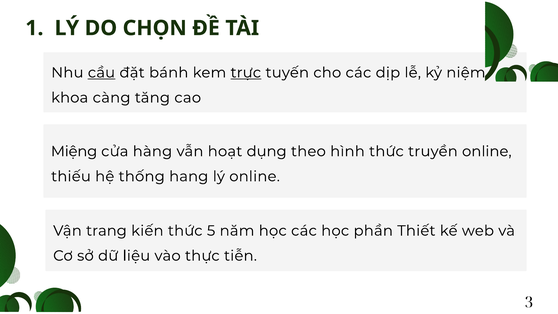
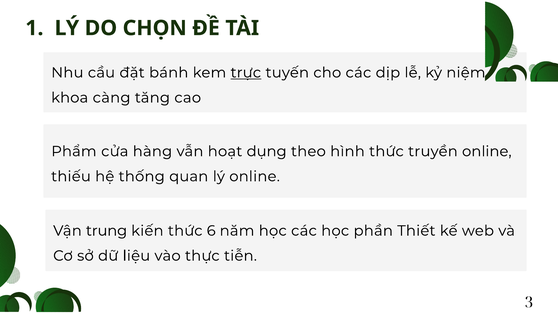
cầu underline: present -> none (101, 73)
Miệng: Miệng -> Phẩm (74, 151)
hang: hang -> quan (189, 176)
trang: trang -> trung (107, 231)
5: 5 -> 6 (211, 231)
